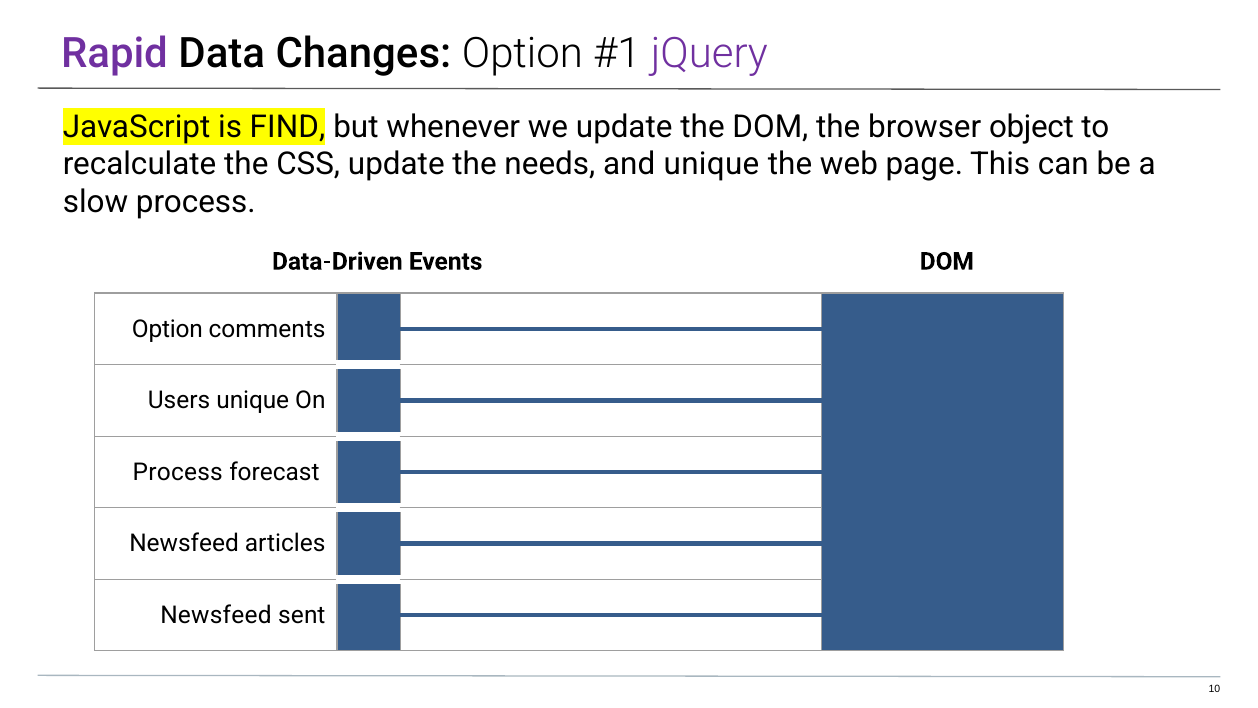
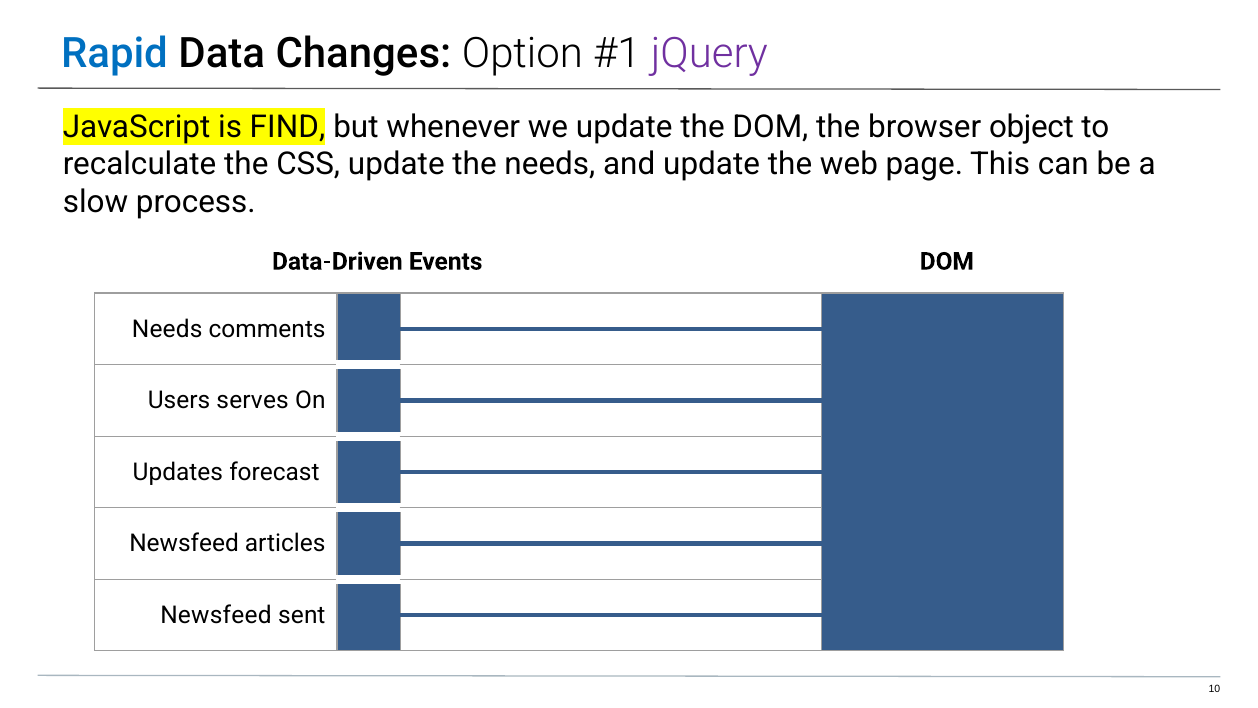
Rapid colour: purple -> blue (115, 53)
and unique: unique -> update (712, 164)
Option: Option -> Needs (167, 329)
Users unique: unique -> serves (253, 400)
Process: Process -> Updates (178, 472)
